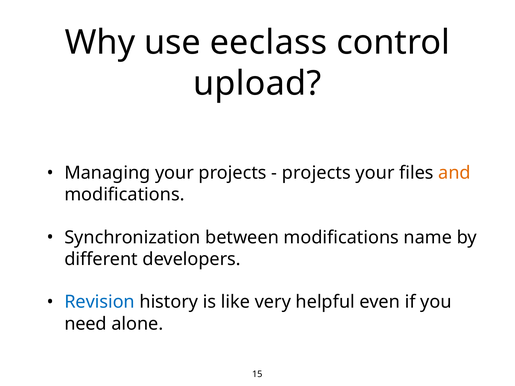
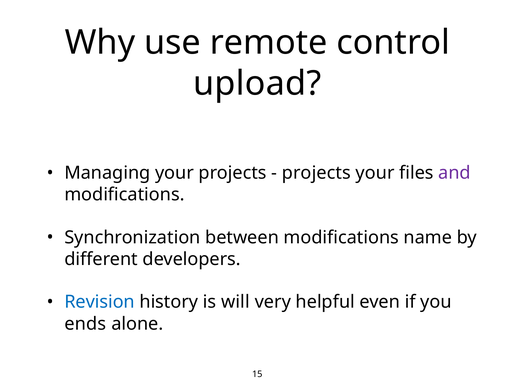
eeclass: eeclass -> remote (269, 43)
and colour: orange -> purple (455, 173)
like: like -> will (235, 302)
need: need -> ends (85, 324)
